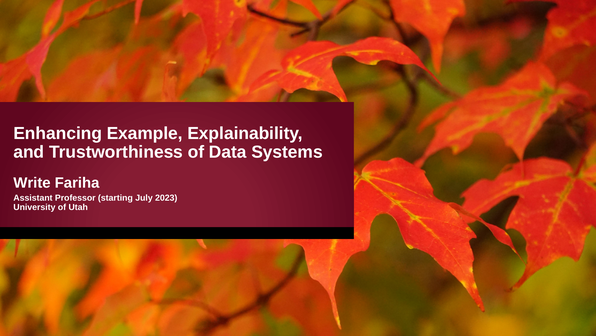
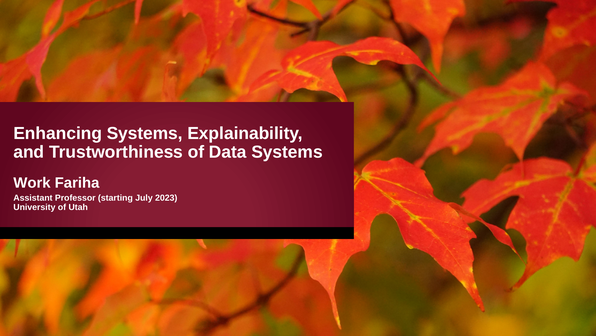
Enhancing Example: Example -> Systems (145, 133)
Write: Write -> Work (32, 183)
